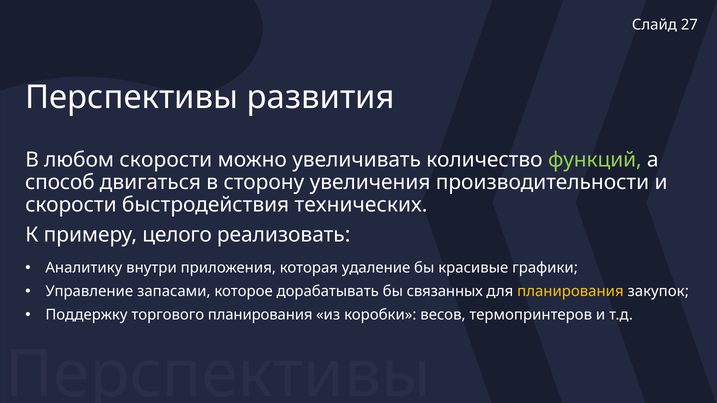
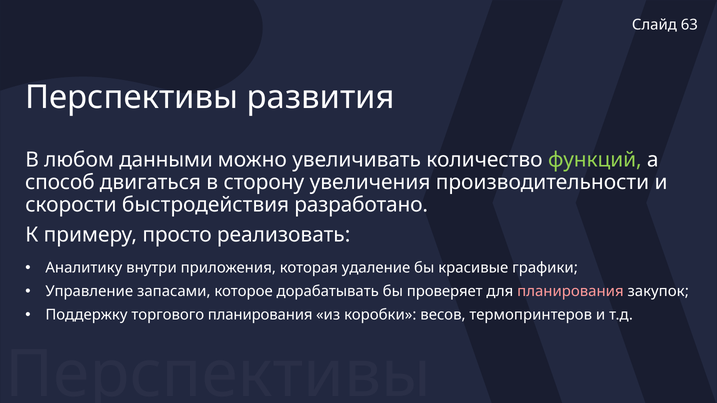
27: 27 -> 63 (689, 25)
любом скорости: скорости -> данными (166, 160)
технических: технических -> разработано (361, 205)
целого: целого -> просто (177, 235)
связанных: связанных -> проверяет (445, 292)
планирования colour: yellow -> pink (570, 292)
